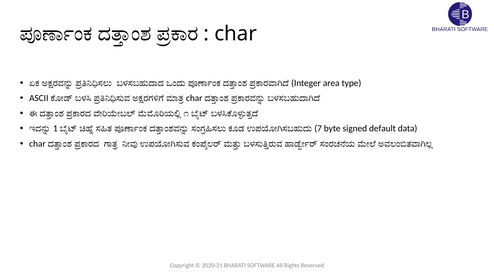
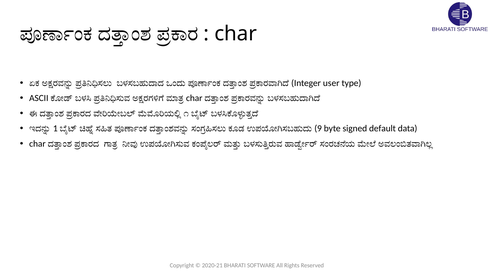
area: area -> user (331, 83)
7: 7 -> 9 (318, 128)
